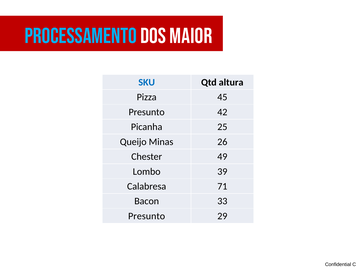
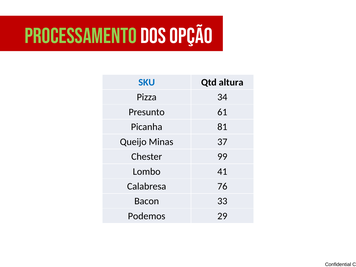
Processamento colour: light blue -> light green (81, 36)
maior: maior -> opção (191, 36)
45: 45 -> 34 (222, 97)
42: 42 -> 61 (222, 112)
25: 25 -> 81 (222, 127)
26: 26 -> 37 (222, 142)
49: 49 -> 99 (222, 157)
39: 39 -> 41 (222, 171)
71: 71 -> 76 (222, 186)
Presunto: Presunto -> Podemos (147, 216)
